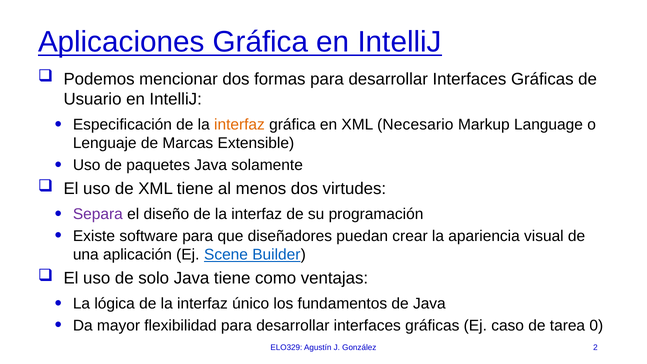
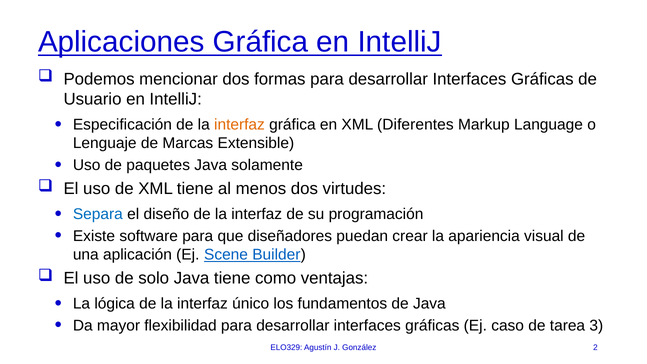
Necesario: Necesario -> Diferentes (415, 125)
Separa colour: purple -> blue (98, 214)
0: 0 -> 3 (596, 326)
